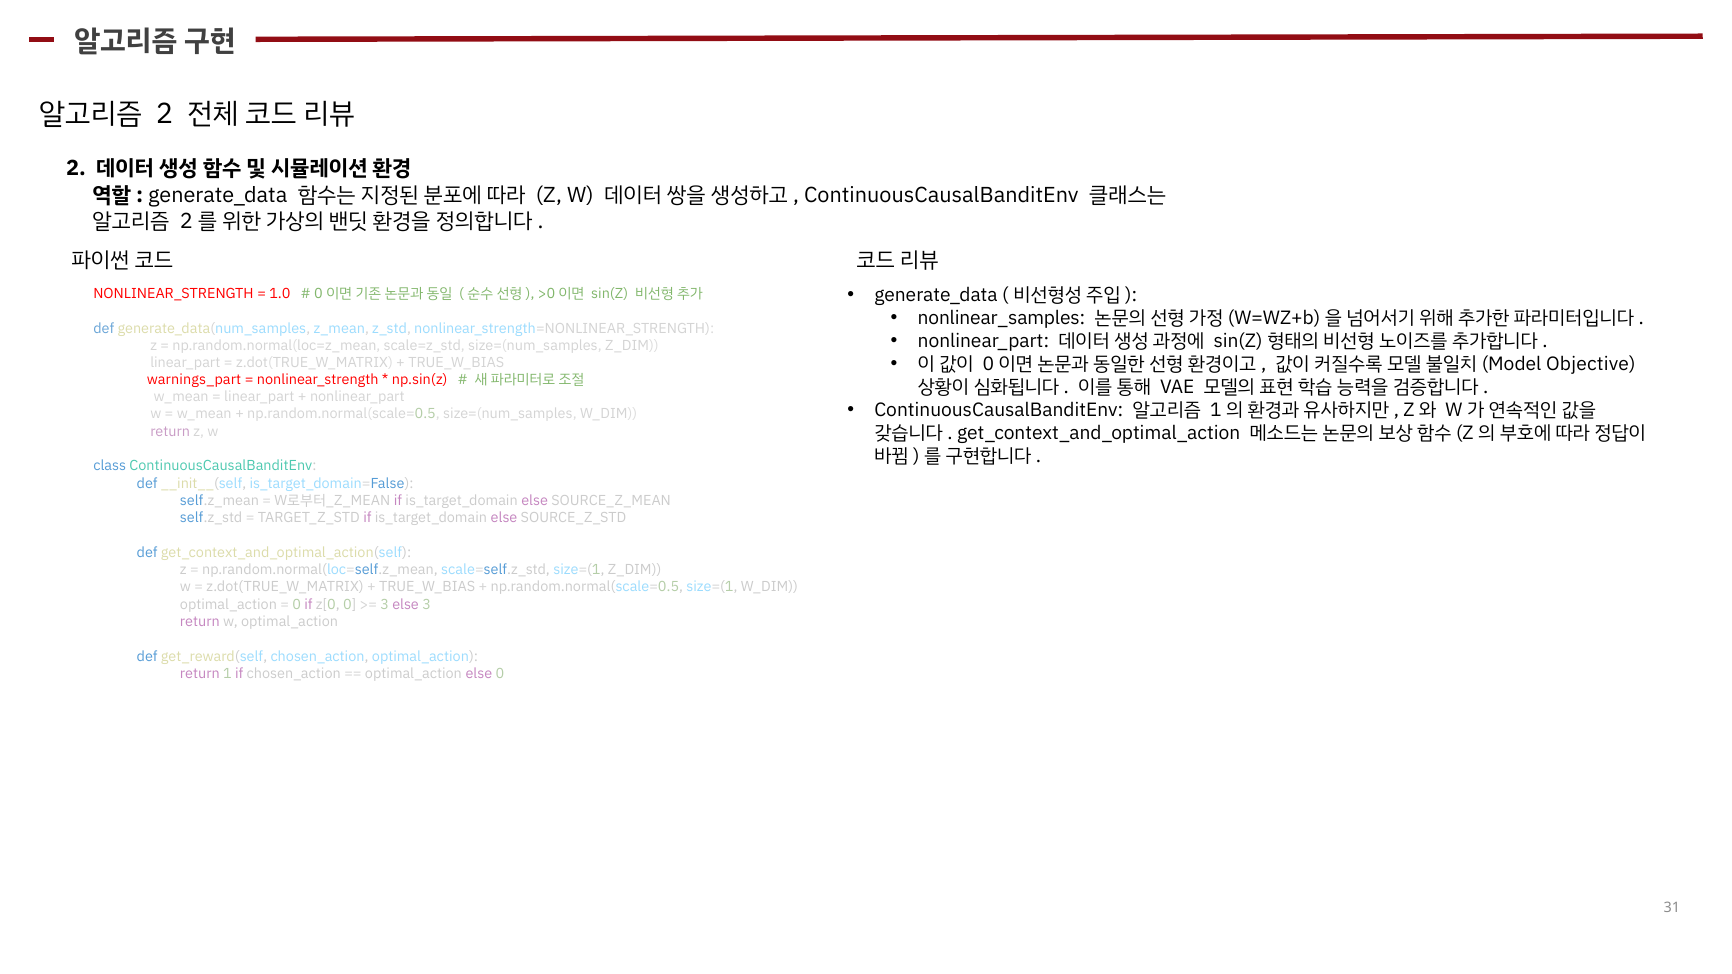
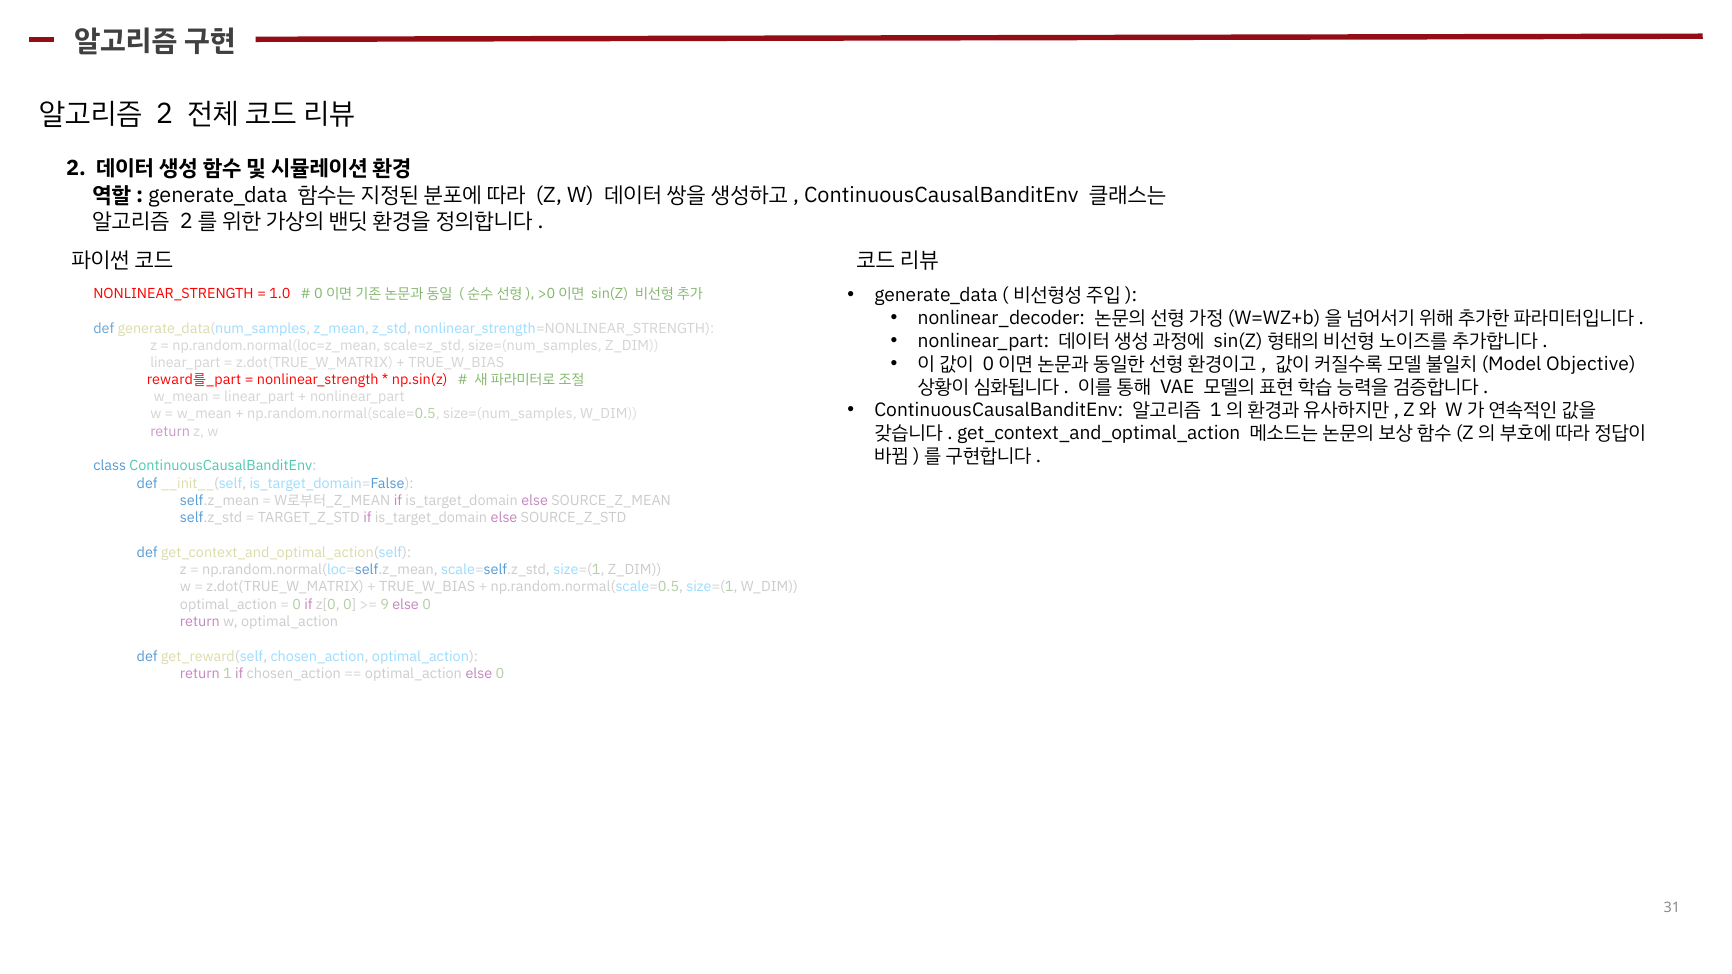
nonlinear_samples: nonlinear_samples -> nonlinear_decoder (1001, 318)
warnings_part: warnings_part -> reward를_part (194, 380)
3: 3 -> 9 (385, 605)
3: 3 -> 0 (427, 605)
